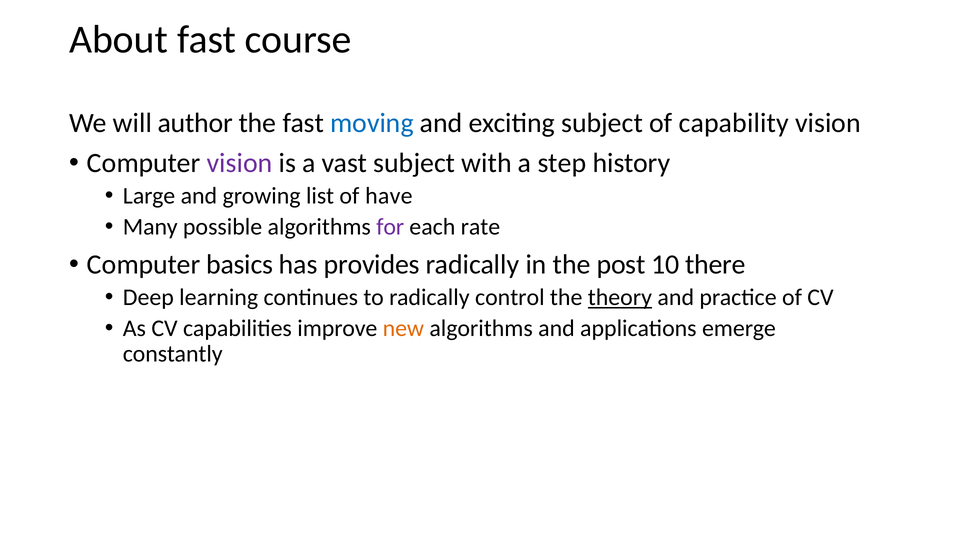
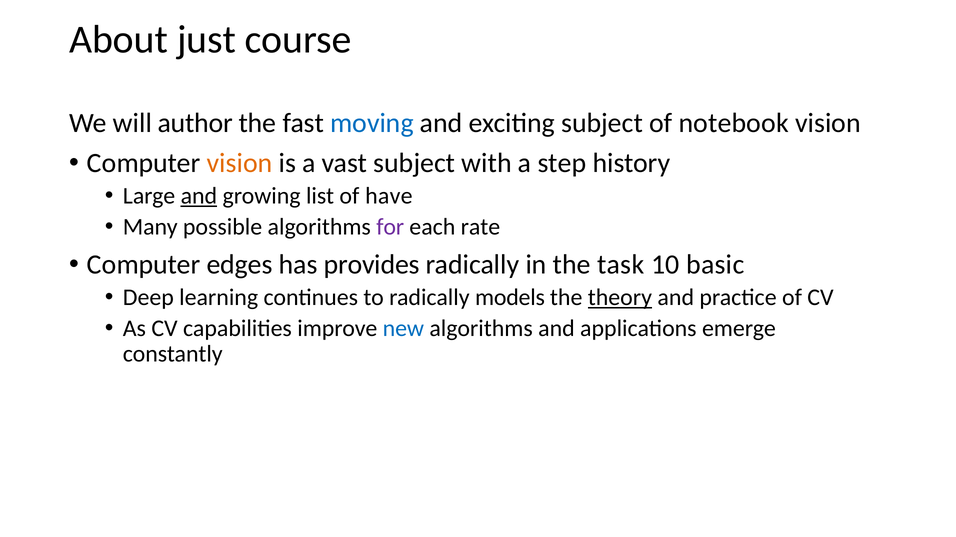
About fast: fast -> just (207, 40)
capability: capability -> notebook (734, 123)
vision colour: purple -> orange (240, 163)
and underline: none -> present (199, 196)
basics: basics -> edges (240, 265)
post: post -> task (621, 265)
there: there -> basic (715, 265)
control: control -> models (510, 298)
new colour: orange -> blue (403, 329)
